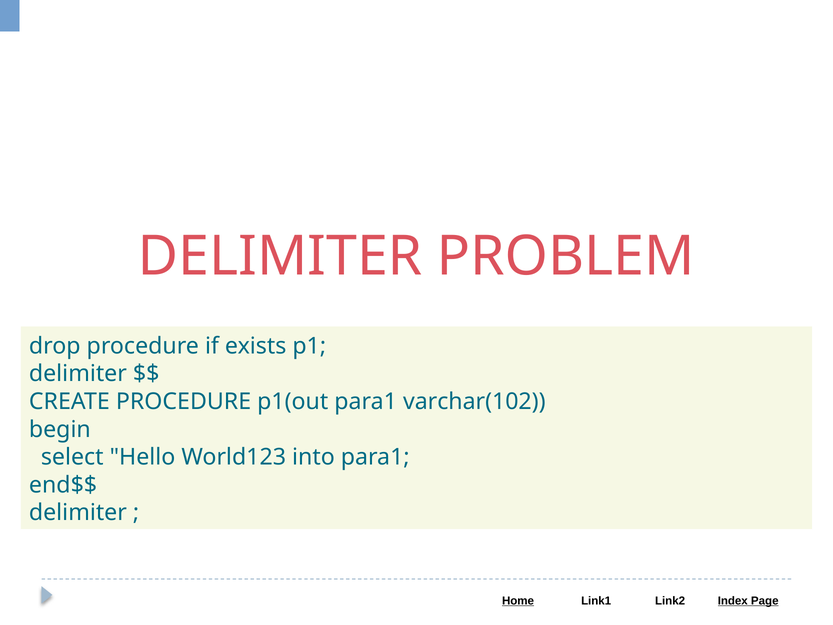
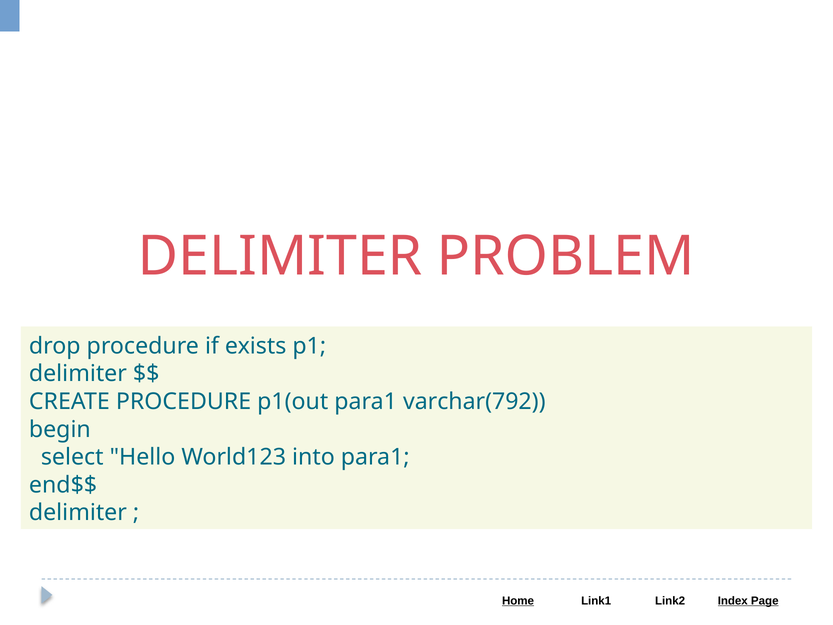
varchar(102: varchar(102 -> varchar(792 (474, 401)
